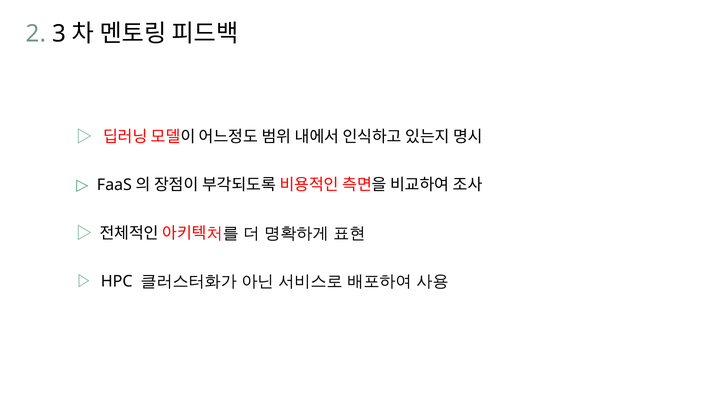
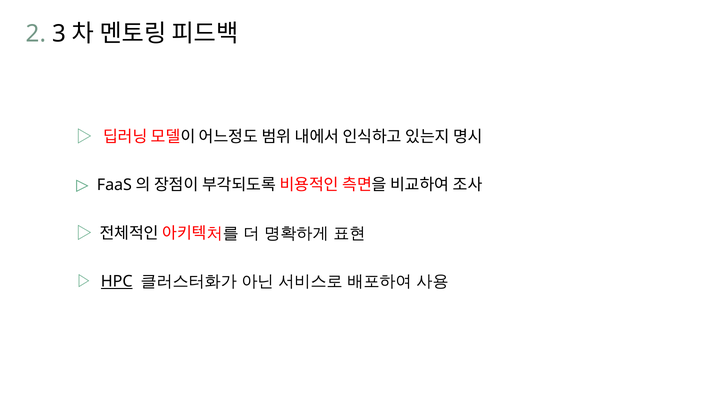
HPC underline: none -> present (117, 282)
